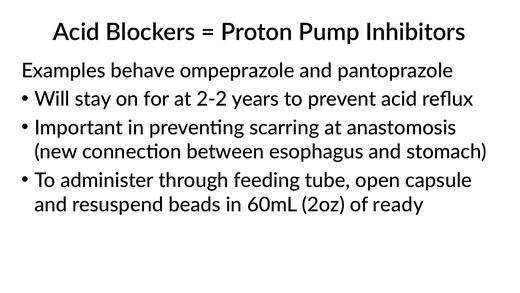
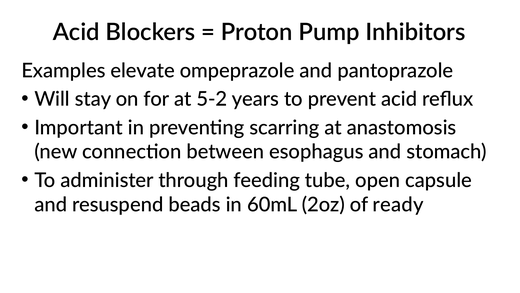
behave: behave -> elevate (143, 71)
2-2: 2-2 -> 5-2 (212, 99)
